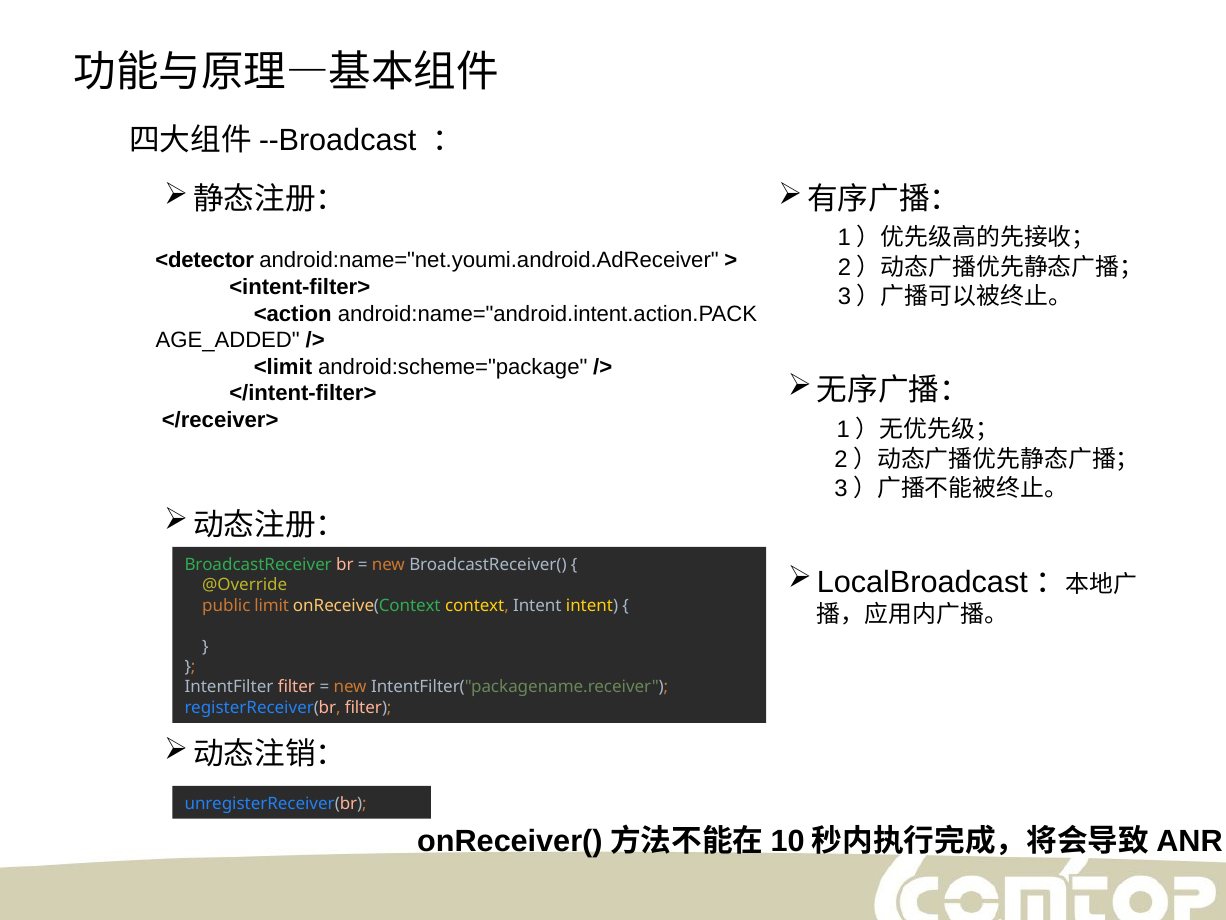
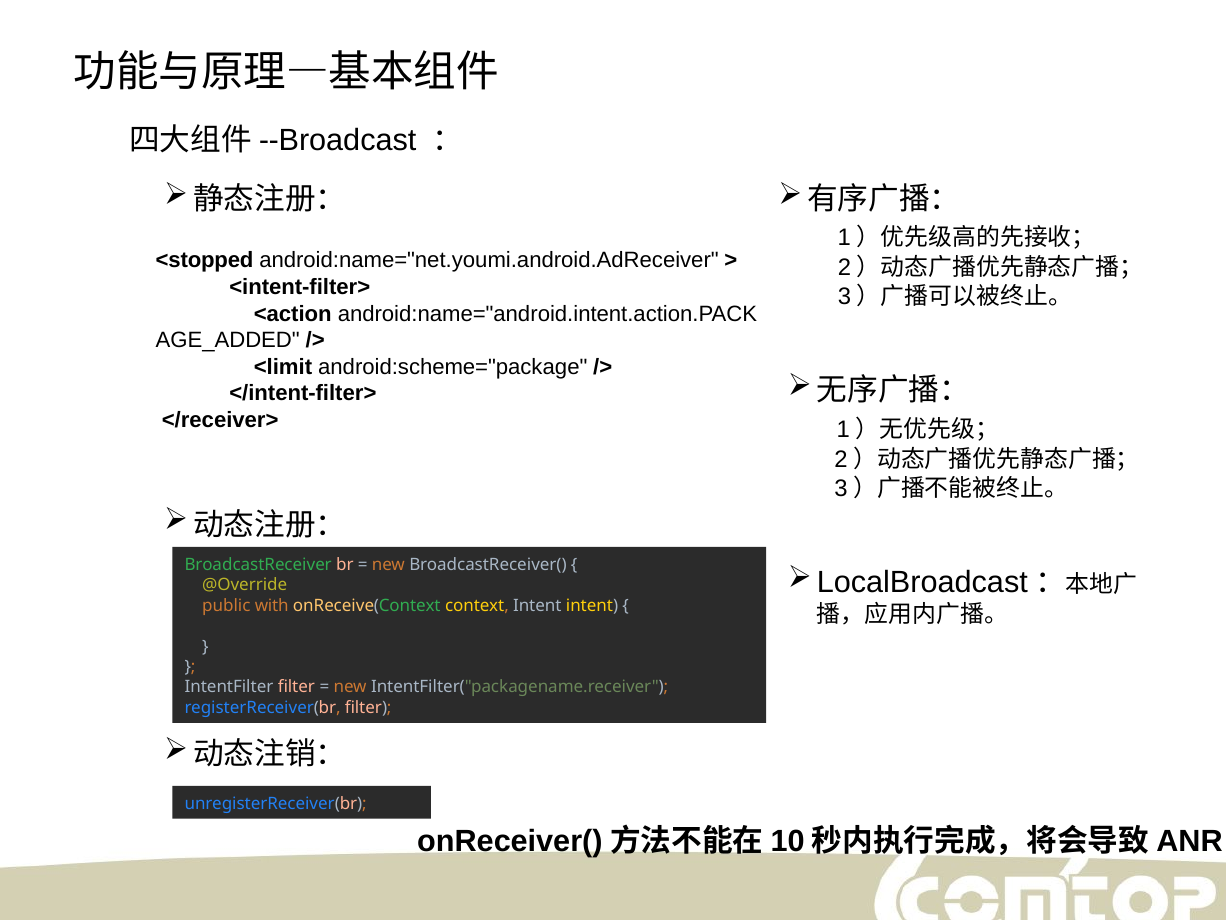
<detector: <detector -> <stopped (205, 260)
limit: limit -> with (272, 605)
